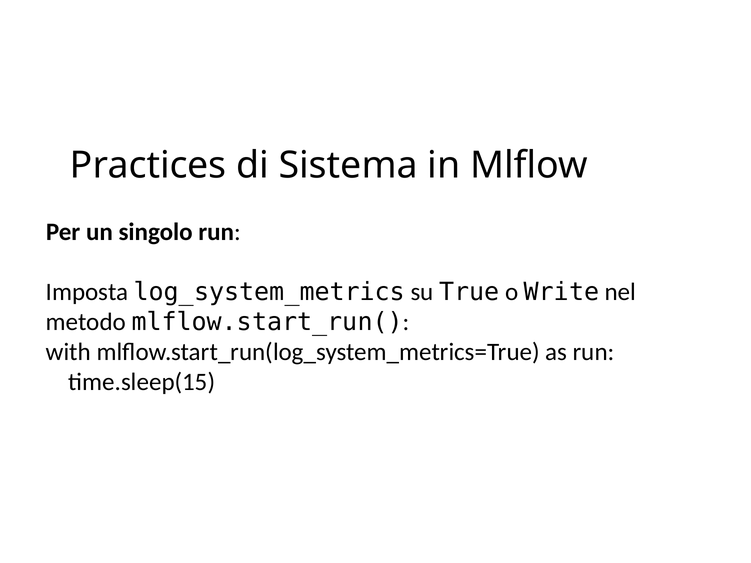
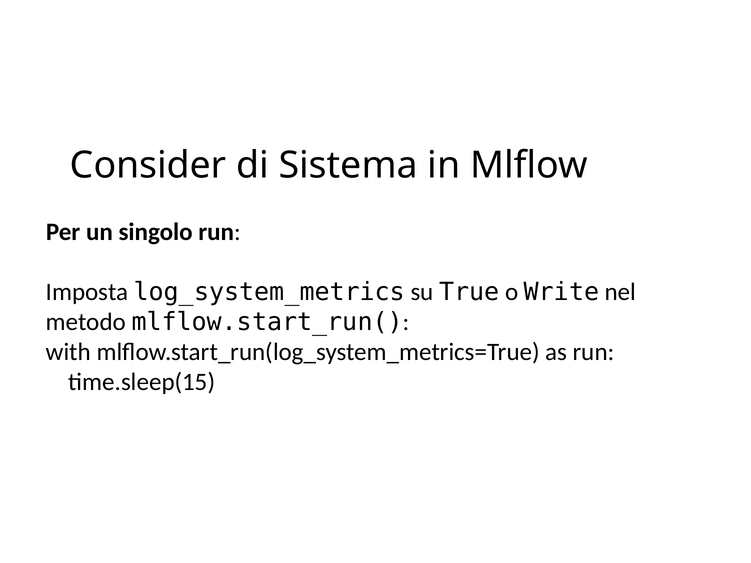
Practices: Practices -> Consider (148, 166)
